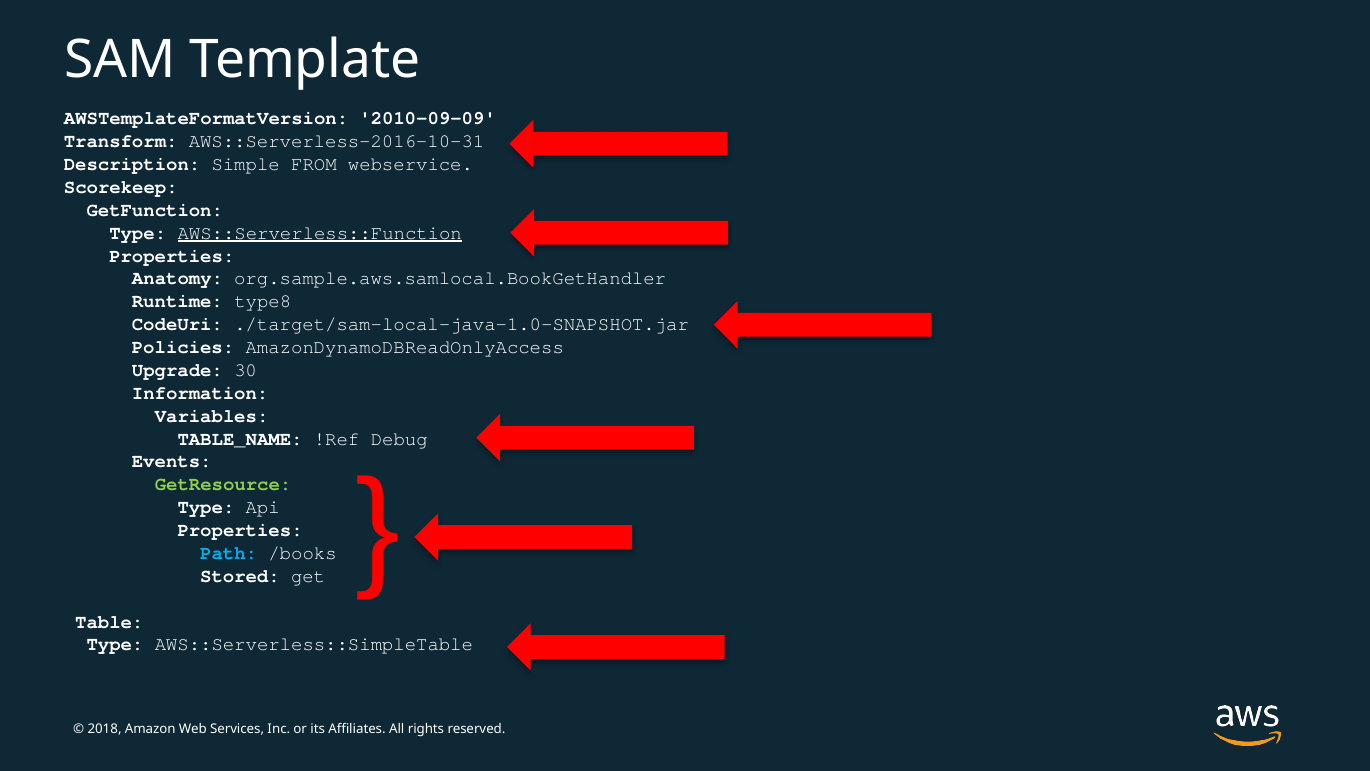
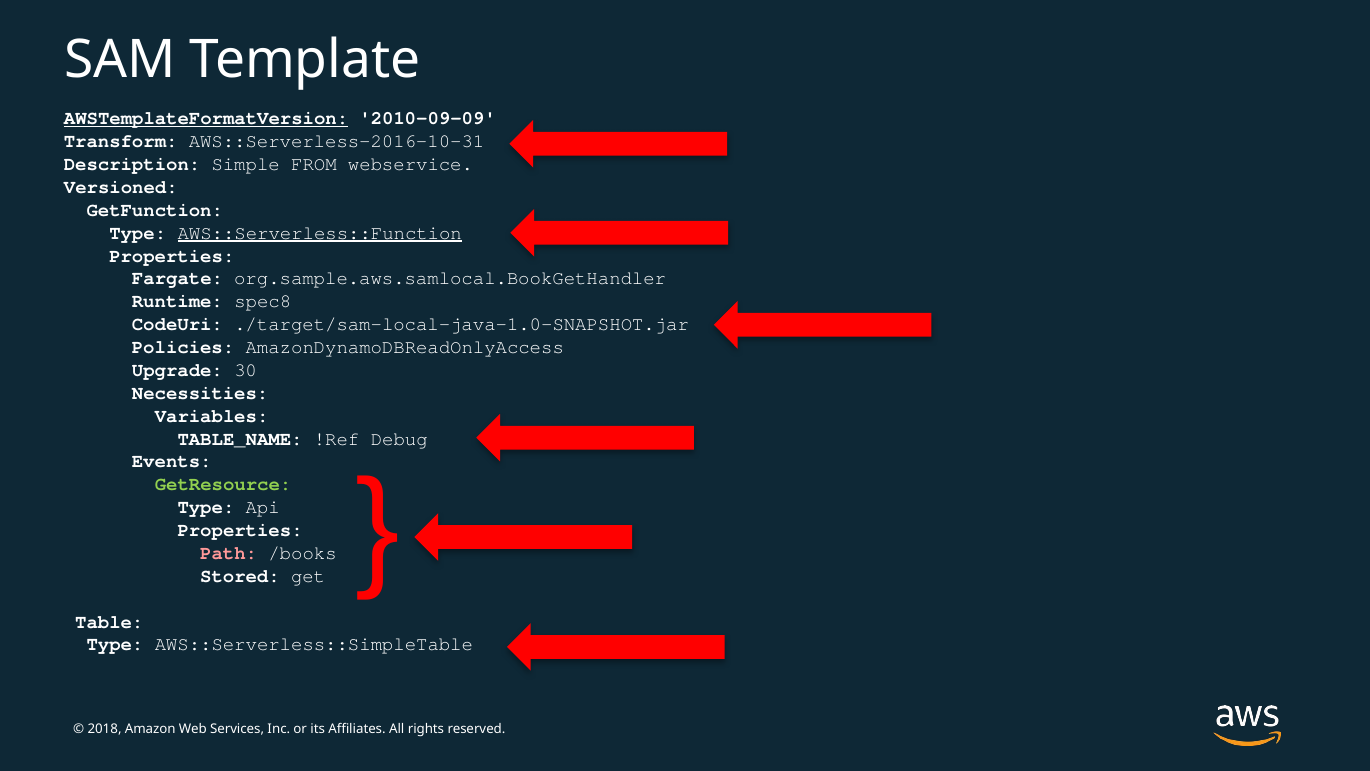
AWSTemplateFormatVersion underline: none -> present (206, 118)
Scorekeep: Scorekeep -> Versioned (121, 187)
Anatomy: Anatomy -> Fargate (178, 279)
type8: type8 -> spec8 (263, 301)
Information: Information -> Necessities (200, 393)
Path colour: light blue -> pink (229, 553)
